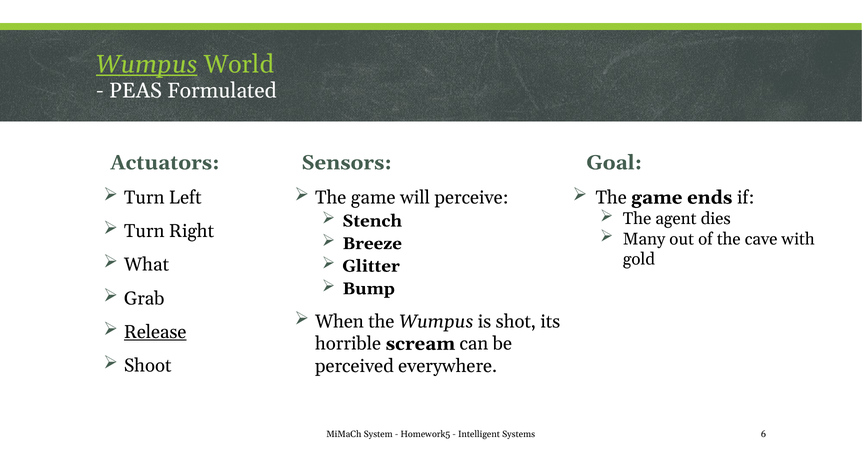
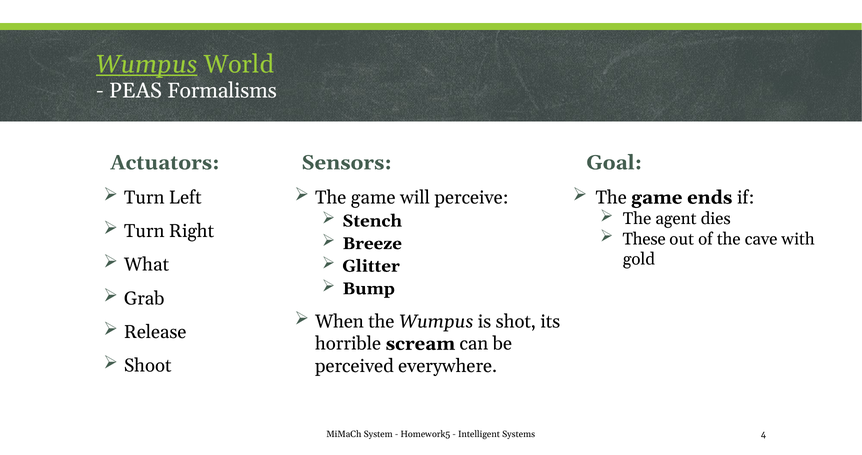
Formulated: Formulated -> Formalisms (222, 91)
Many: Many -> These (644, 239)
Release underline: present -> none (155, 332)
6: 6 -> 4 (763, 434)
